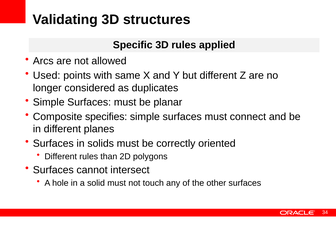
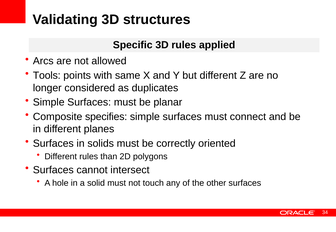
Used: Used -> Tools (47, 76)
